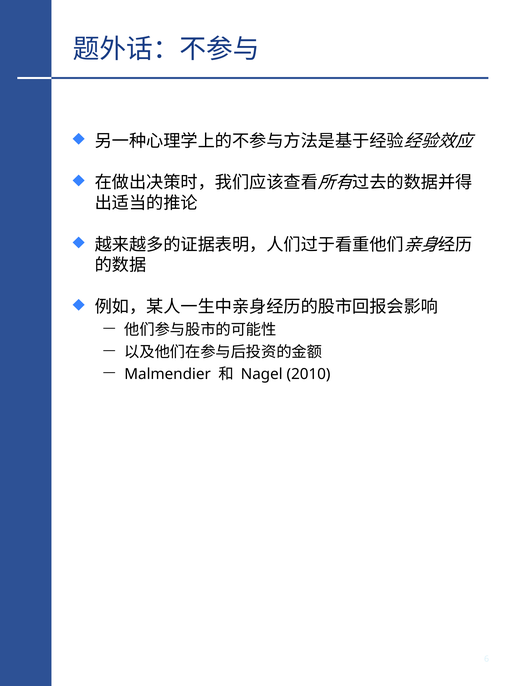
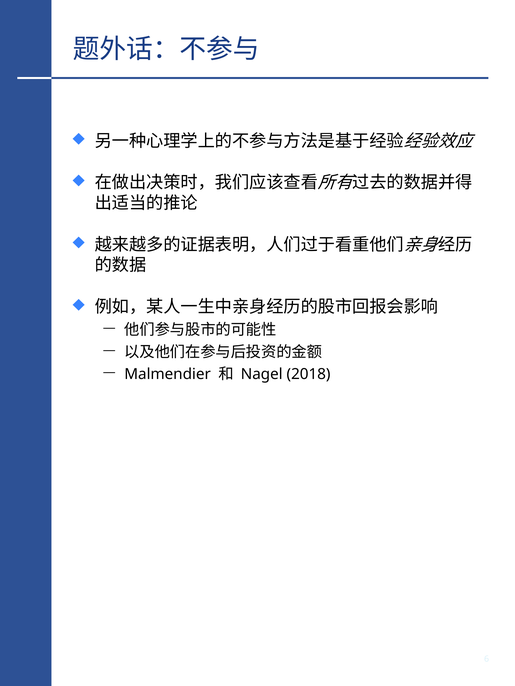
2010: 2010 -> 2018 (309, 375)
